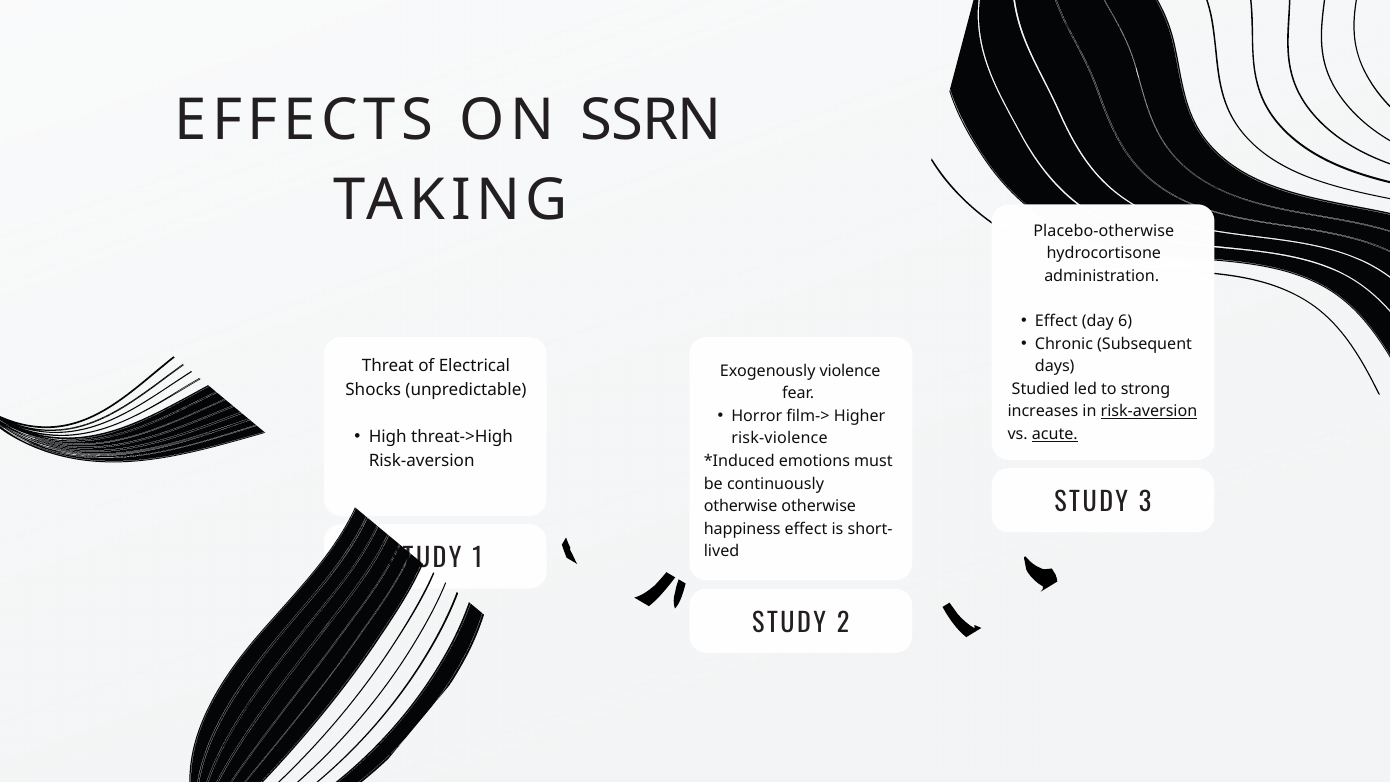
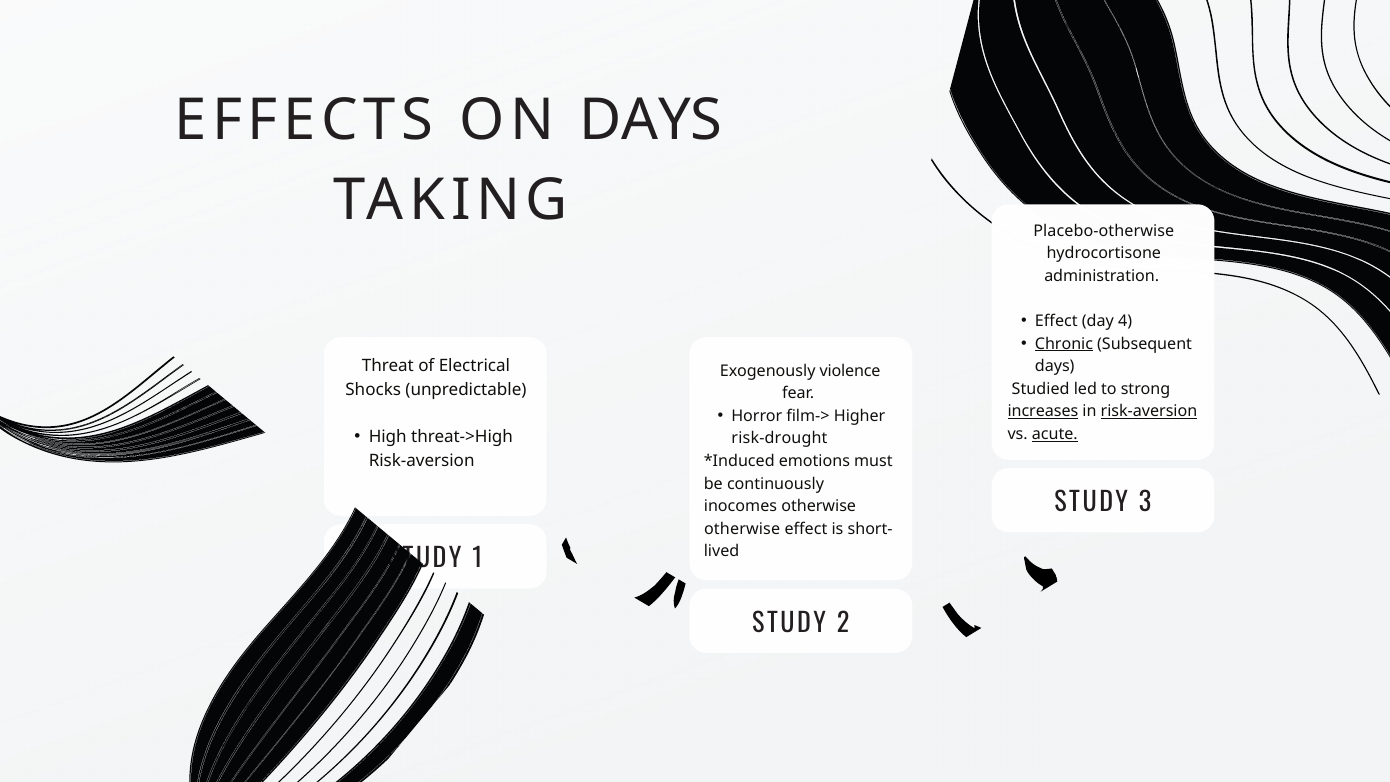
SSRN: SSRN -> DAYS (651, 120)
6: 6 -> 4 (1125, 321)
Chronic underline: none -> present (1064, 344)
increases underline: none -> present (1043, 412)
risk-violence: risk-violence -> risk-drought (780, 439)
otherwise: otherwise -> inocomes (740, 506)
happiness: happiness -> otherwise (742, 529)
